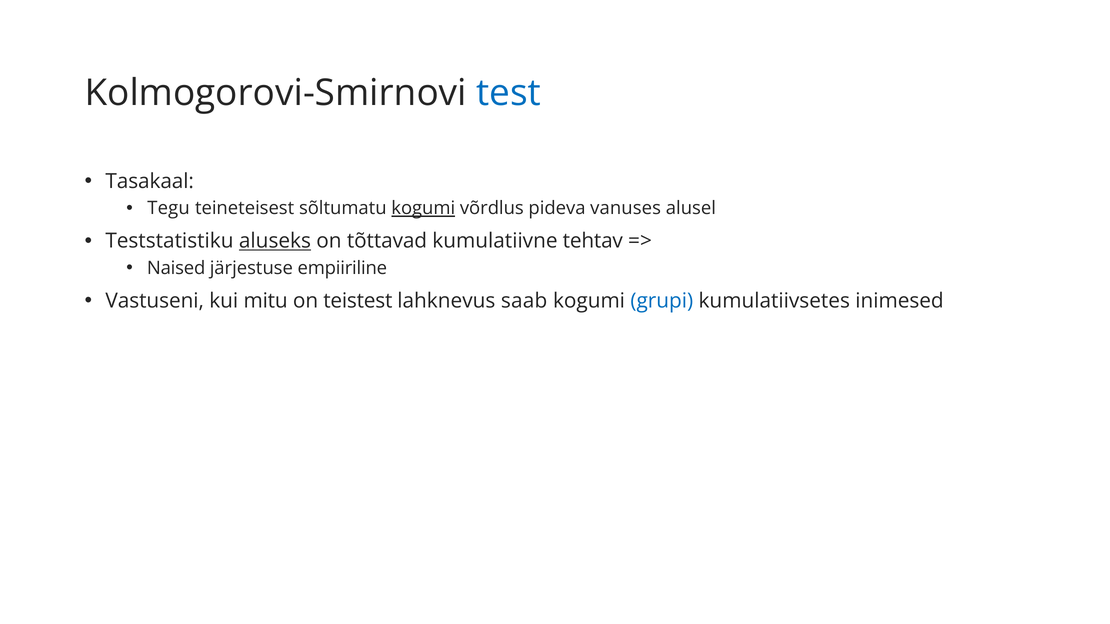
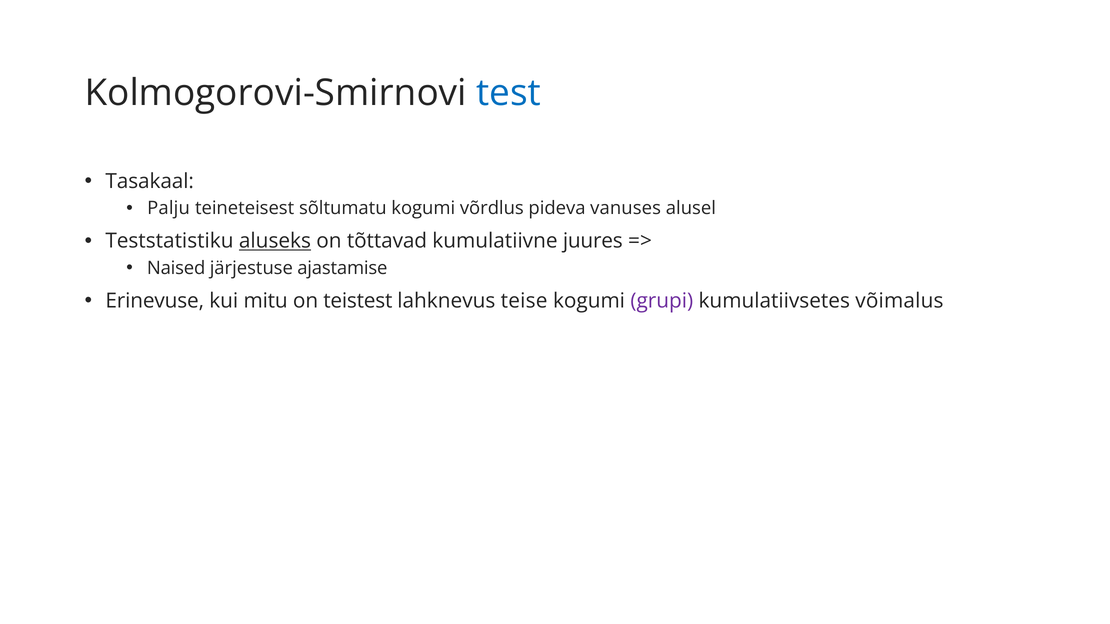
Tegu: Tegu -> Palju (169, 208)
kogumi underline: present -> none (423, 208)
tehtav: tehtav -> juures (593, 241)
empiiriline: empiiriline -> ajastamise (342, 268)
Vastuseni: Vastuseni -> Erinevuse (155, 301)
saab: saab -> teise (524, 301)
grupi colour: blue -> purple (662, 301)
inimesed: inimesed -> võimalus (899, 301)
